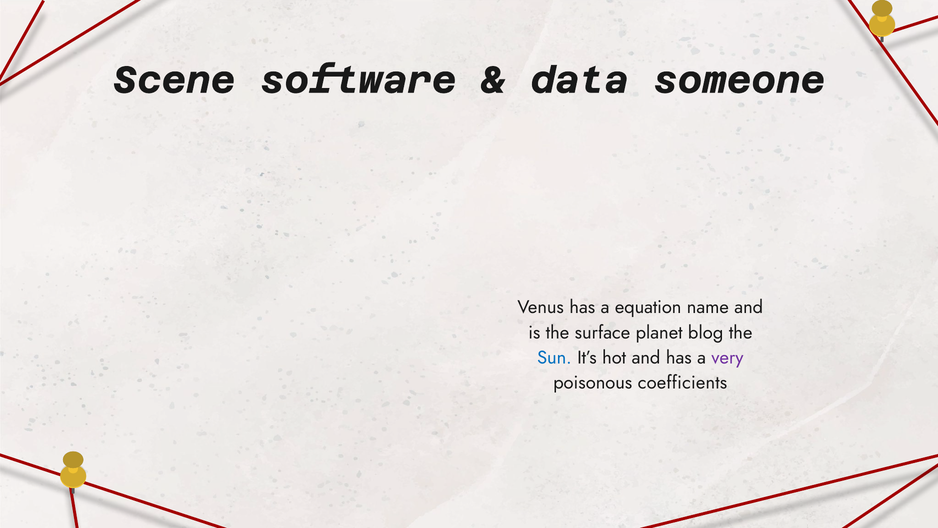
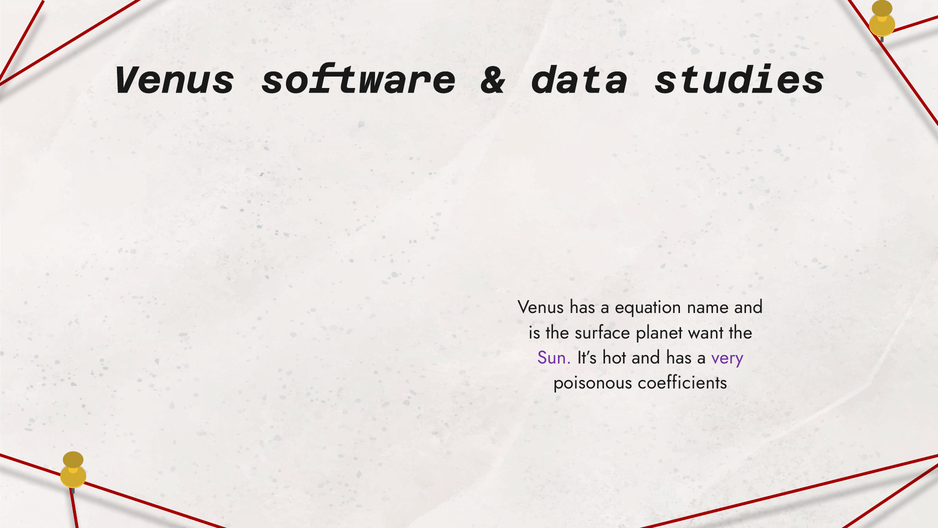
Scene: Scene -> Venus (174, 80)
someone: someone -> studies (739, 80)
blog: blog -> want (706, 332)
Sun colour: blue -> purple (554, 357)
